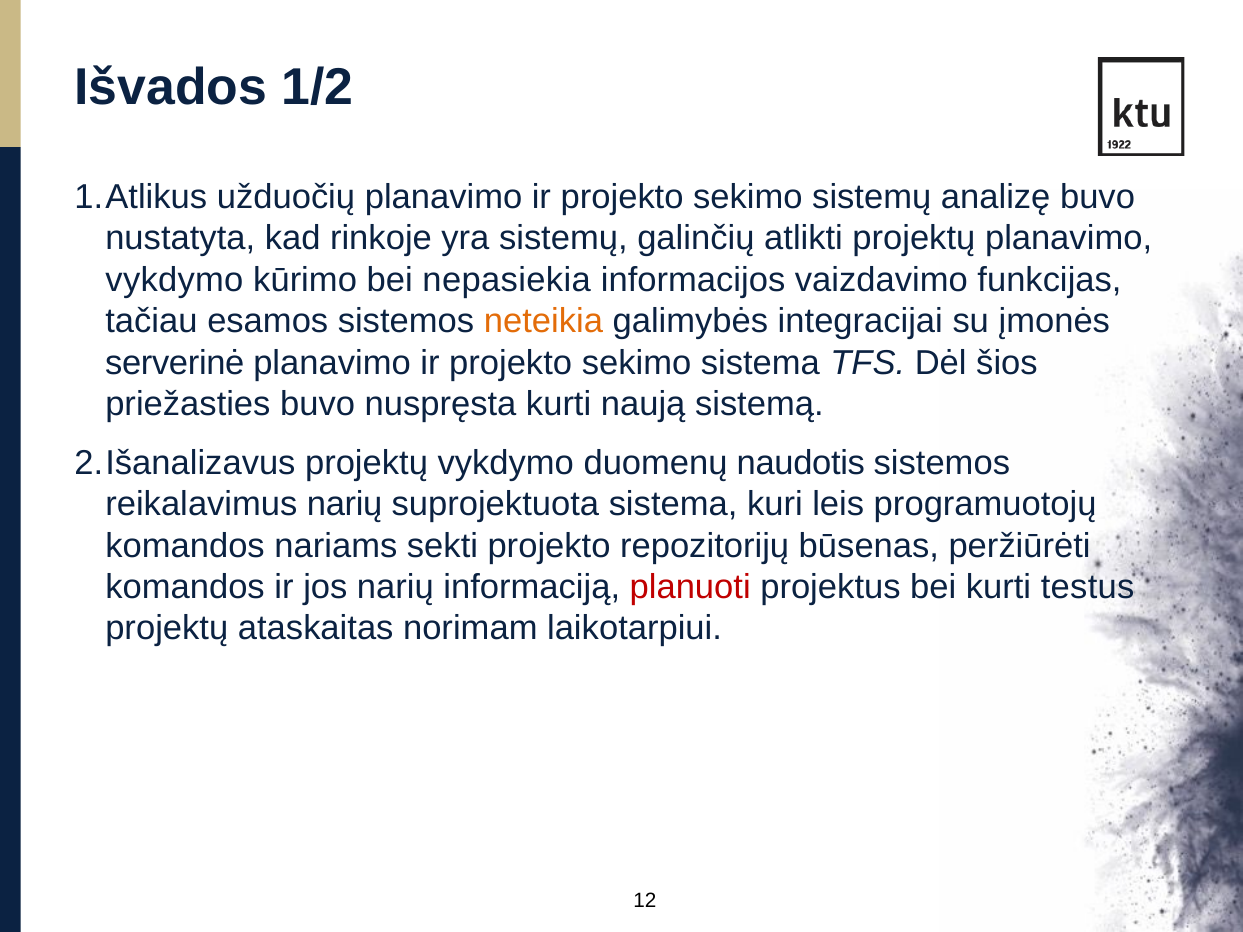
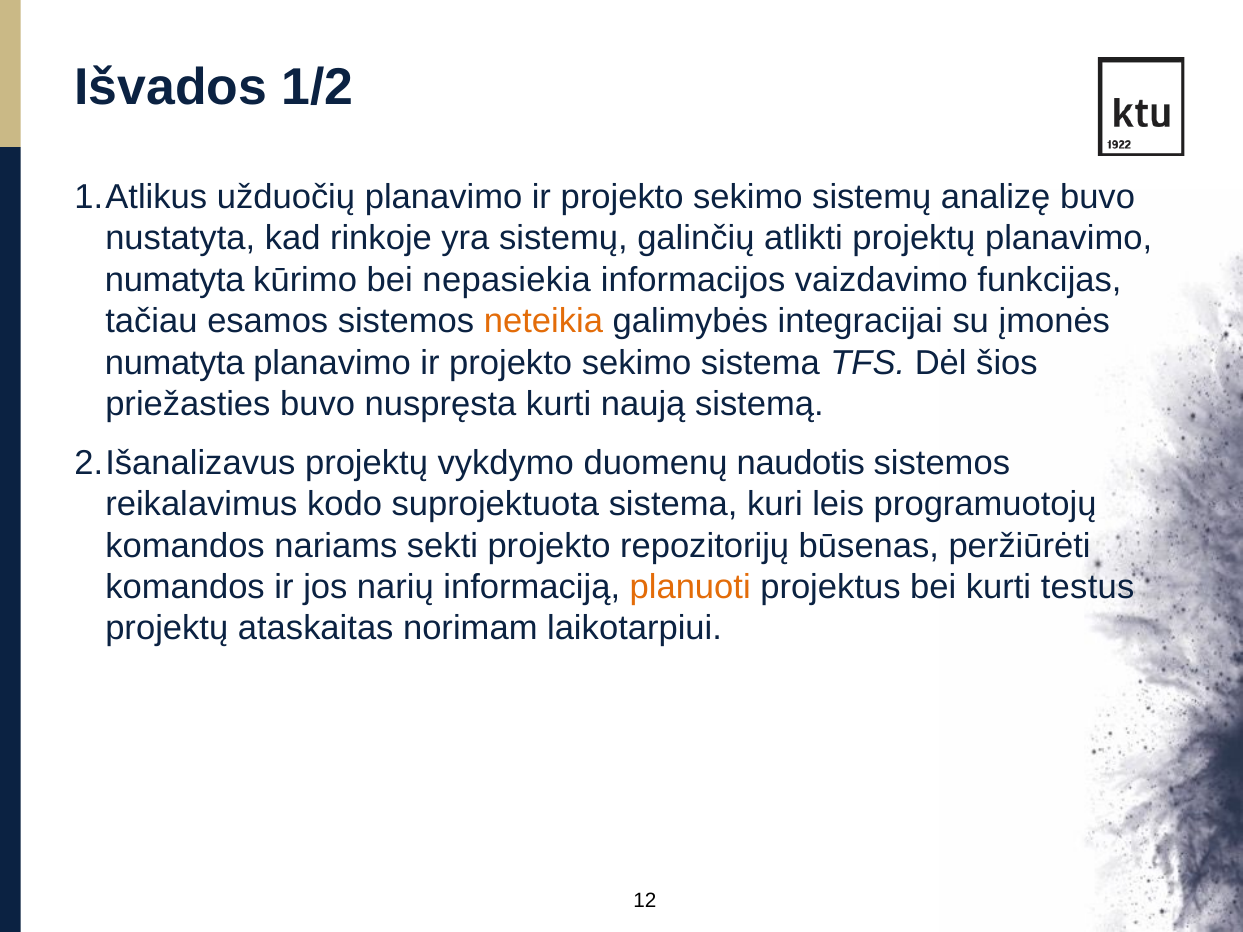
vykdymo: vykdymo -> numatyta (175, 280)
serverinė: serverinė -> numatyta (175, 363)
reikalavimus narių: narių -> kodo (345, 504)
planuoti colour: red -> orange (690, 587)
